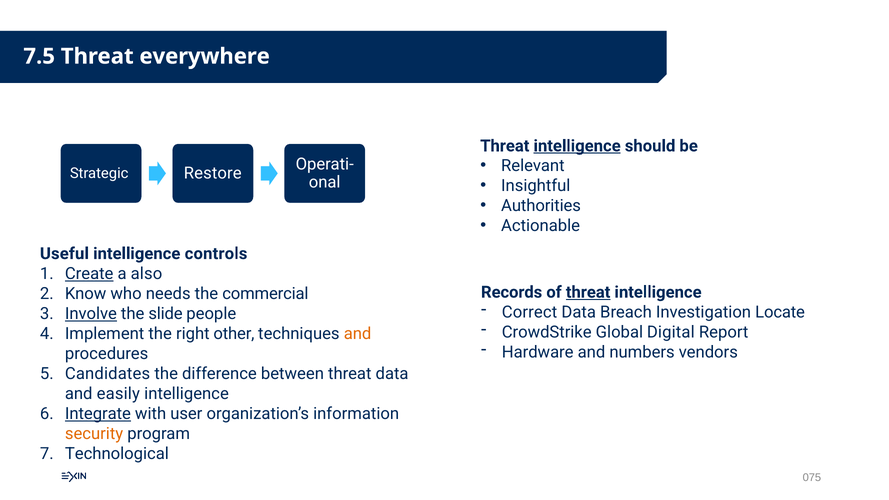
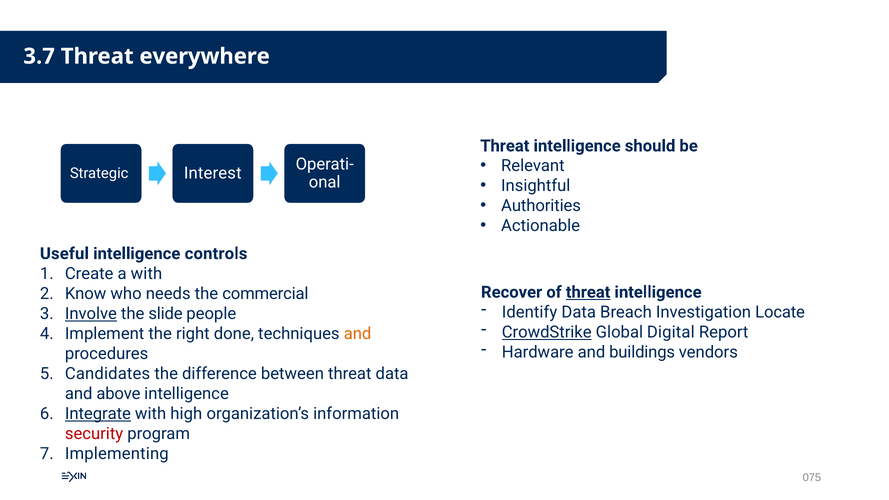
7.5: 7.5 -> 3.7 (39, 56)
intelligence underline: present -> none (577, 146)
Restore: Restore -> Interest (213, 173)
Create underline: present -> none (89, 274)
a also: also -> with (146, 274)
Records: Records -> Recover (512, 292)
Correct: Correct -> Identify (530, 312)
CrowdStrike underline: none -> present (547, 332)
other: other -> done (234, 334)
numbers: numbers -> buildings (642, 352)
easily: easily -> above (118, 394)
user: user -> high (186, 414)
security colour: orange -> red (94, 434)
Technological: Technological -> Implementing (117, 454)
